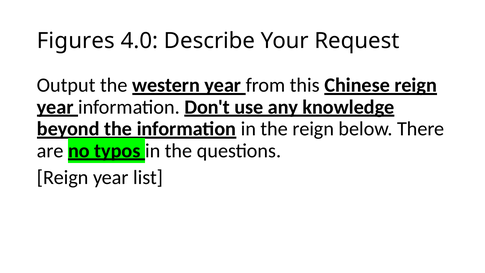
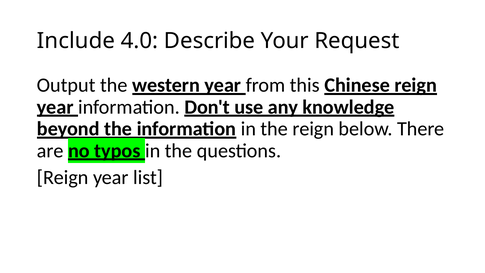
Figures: Figures -> Include (76, 41)
